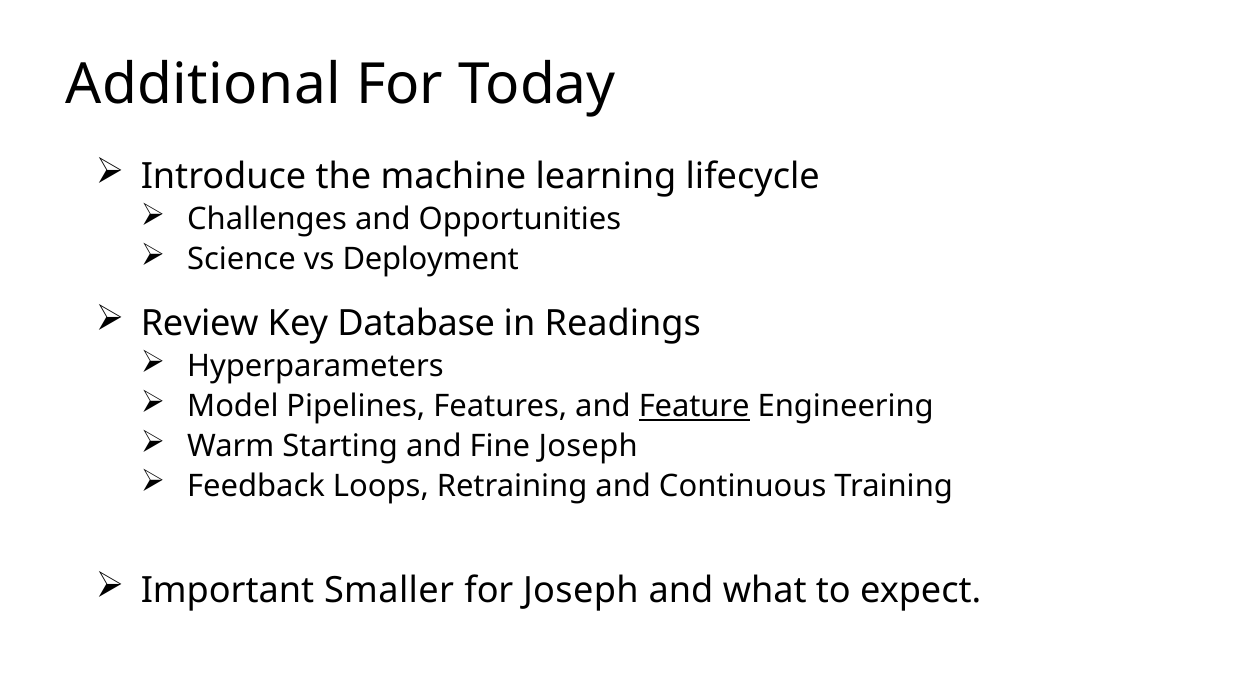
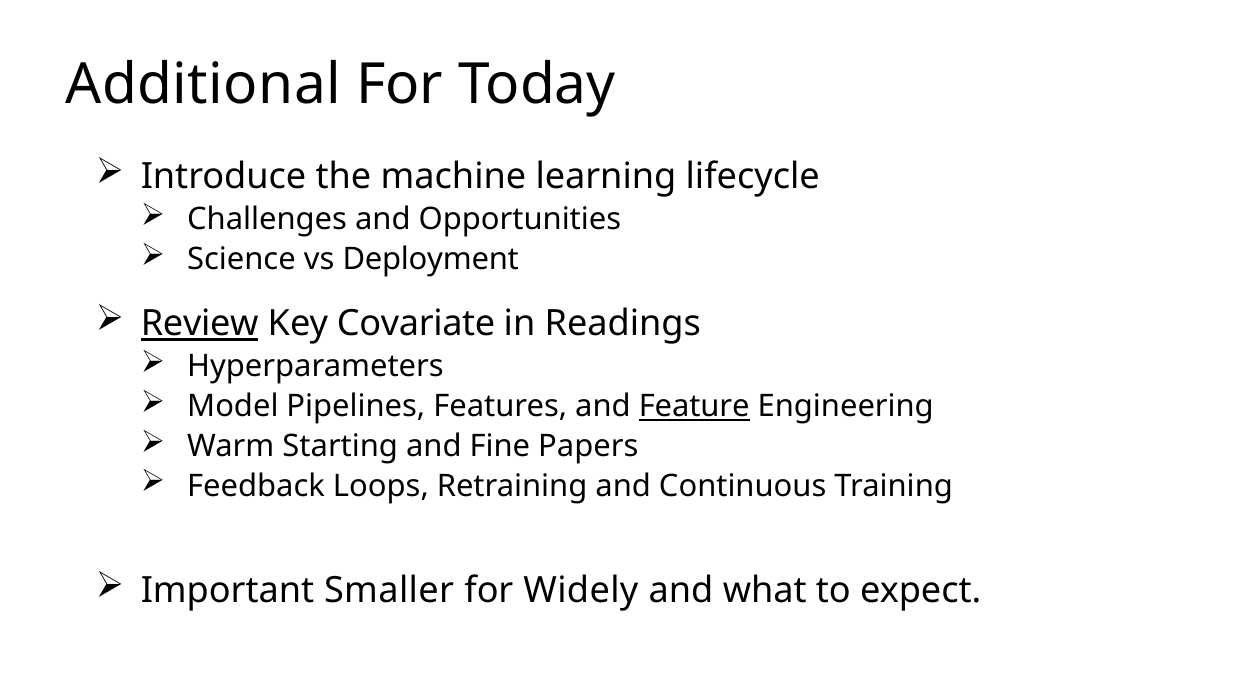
Review underline: none -> present (200, 324)
Database: Database -> Covariate (416, 324)
Fine Joseph: Joseph -> Papers (588, 446)
for Joseph: Joseph -> Widely (581, 590)
